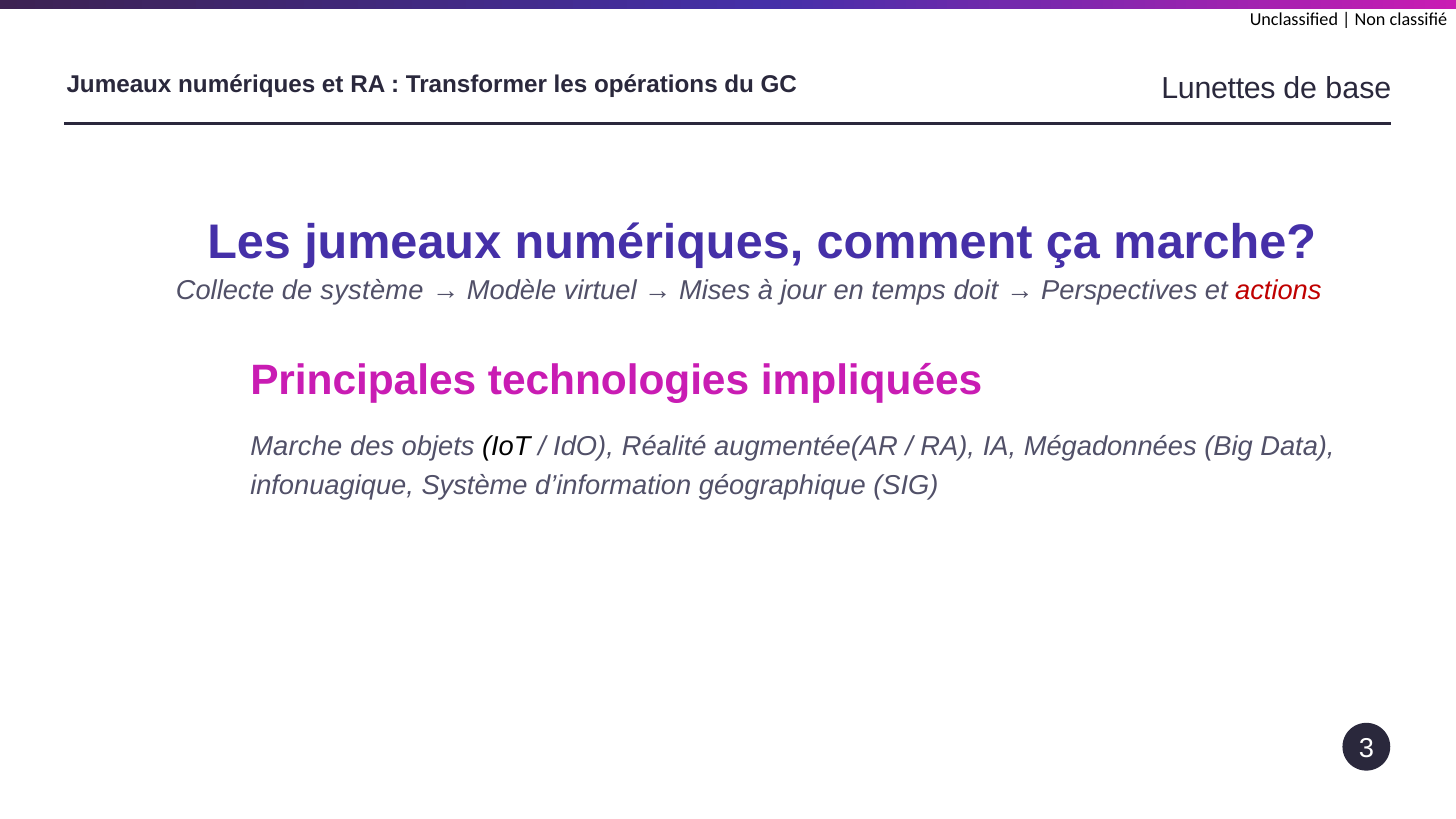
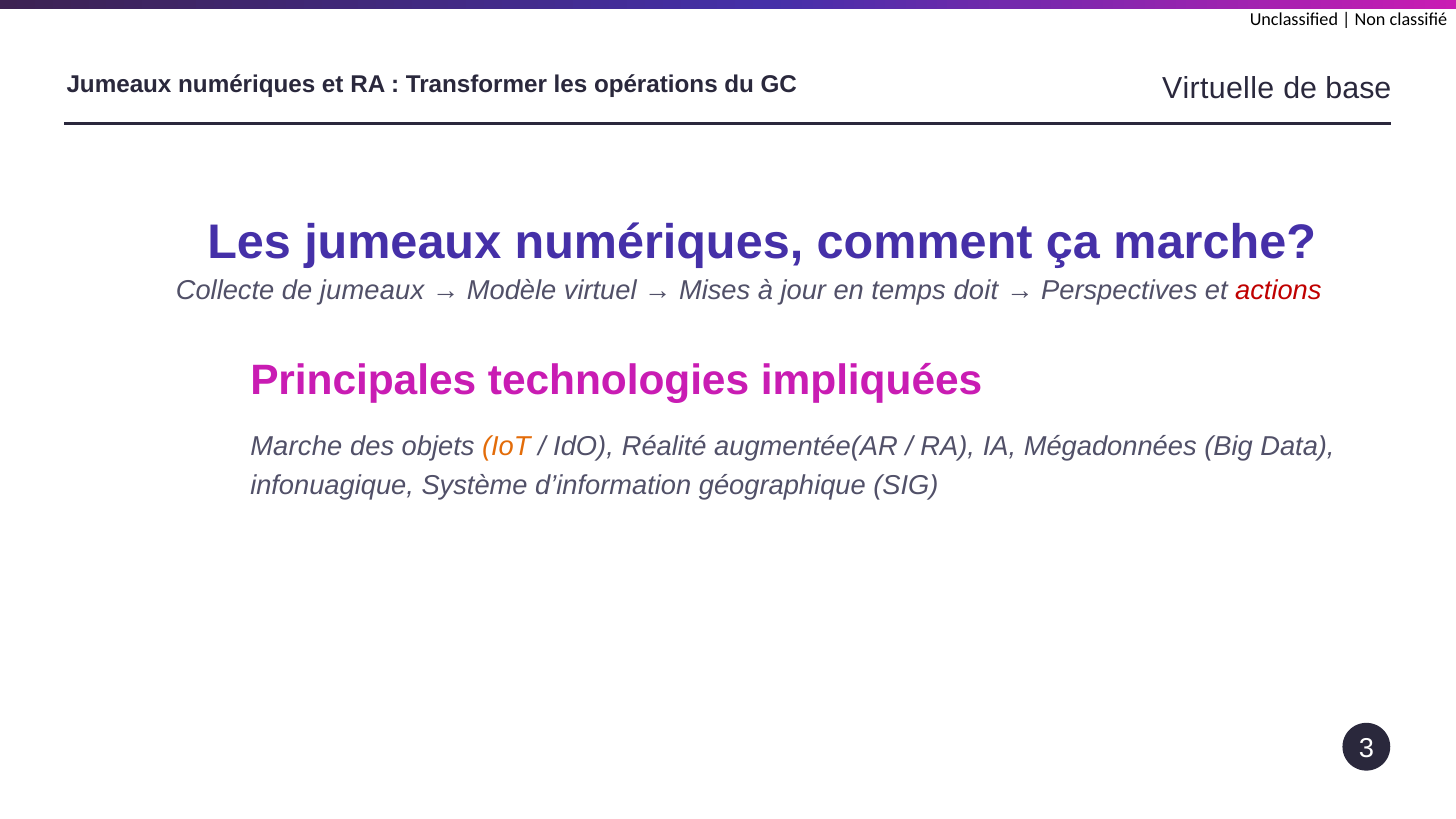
Lunettes: Lunettes -> Virtuelle (1218, 89)
de système: système -> jumeaux (372, 290)
IoT colour: black -> orange (506, 446)
